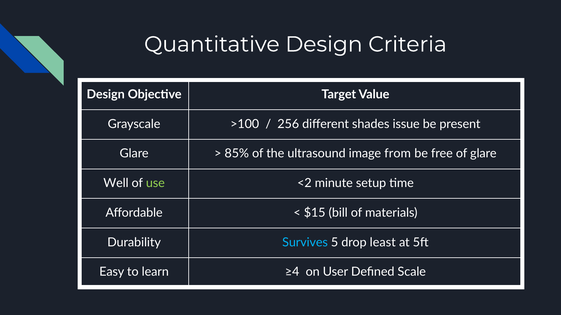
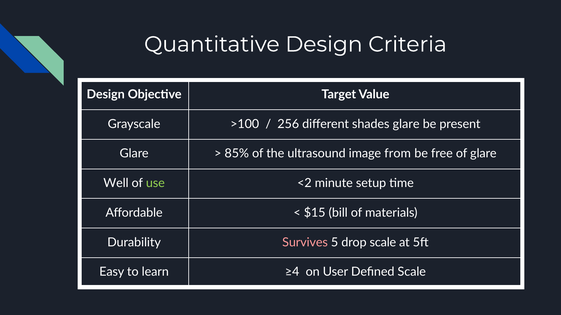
shades issue: issue -> glare (406, 124)
Survives colour: light blue -> pink (305, 243)
drop least: least -> scale (383, 243)
